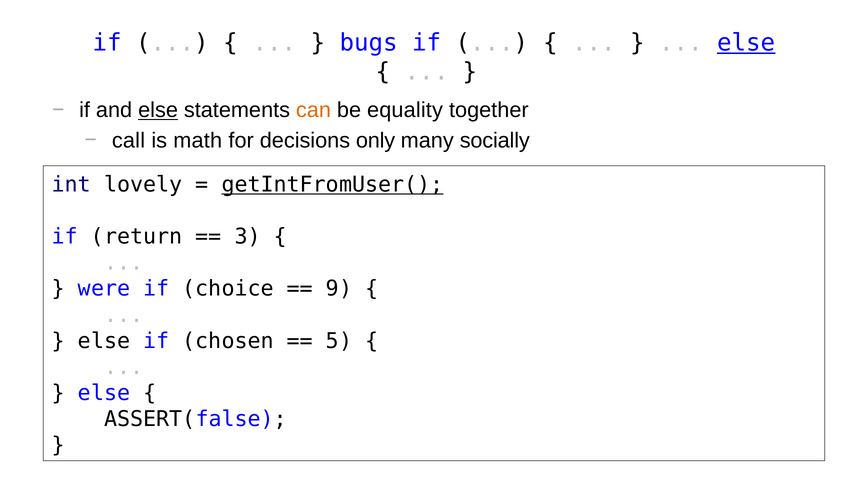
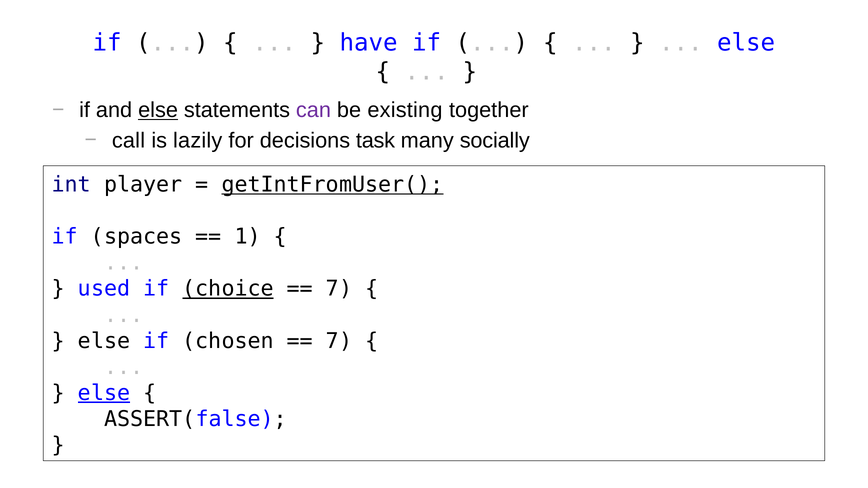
bugs: bugs -> have (369, 43)
else underline: present -> none (746, 43)
can colour: orange -> purple (313, 110)
equality: equality -> existing (405, 110)
math: math -> lazily (198, 141)
only: only -> task (376, 141)
lovely: lovely -> player (143, 185)
return: return -> spaces (137, 237)
3: 3 -> 1 (248, 237)
were: were -> used (104, 289)
choice underline: none -> present (228, 289)
9: 9 -> 7 (339, 289)
5: 5 -> 7 (339, 341)
else underline: none -> present (104, 393)
